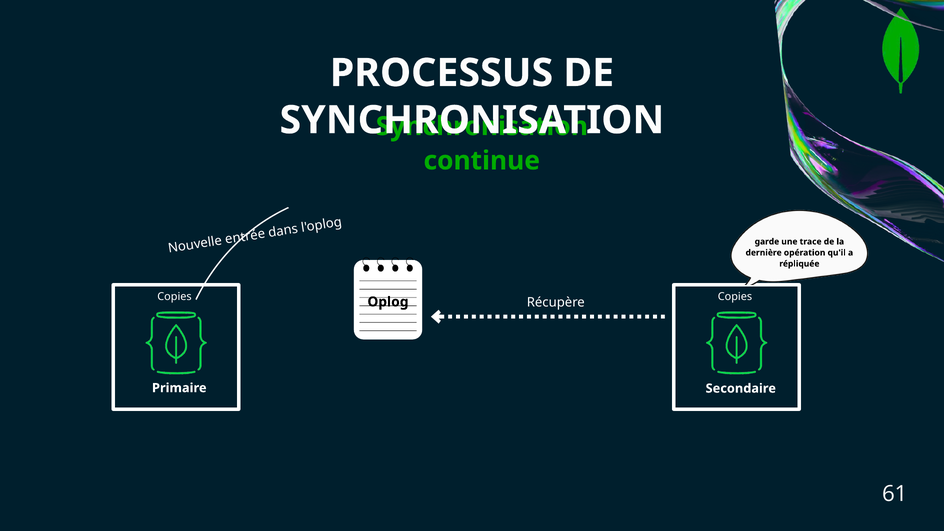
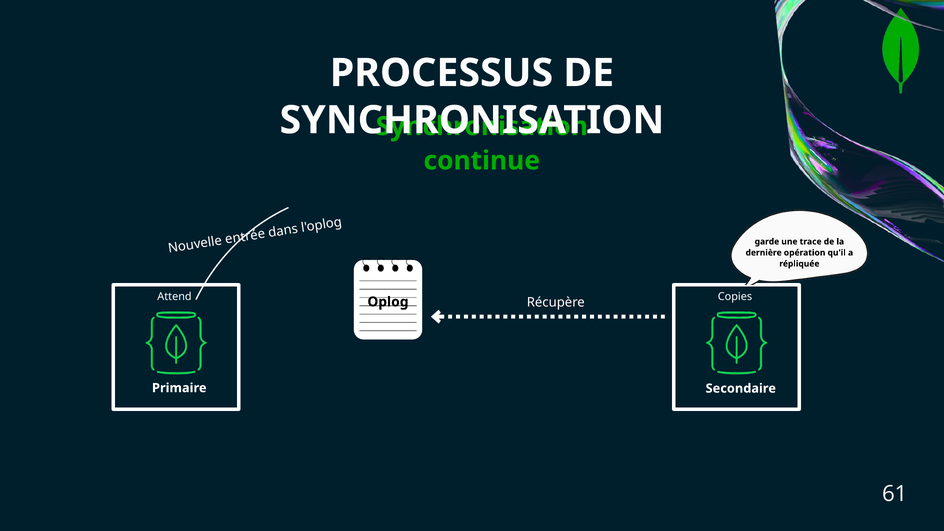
Copies: Copies -> Attend (175, 297)
